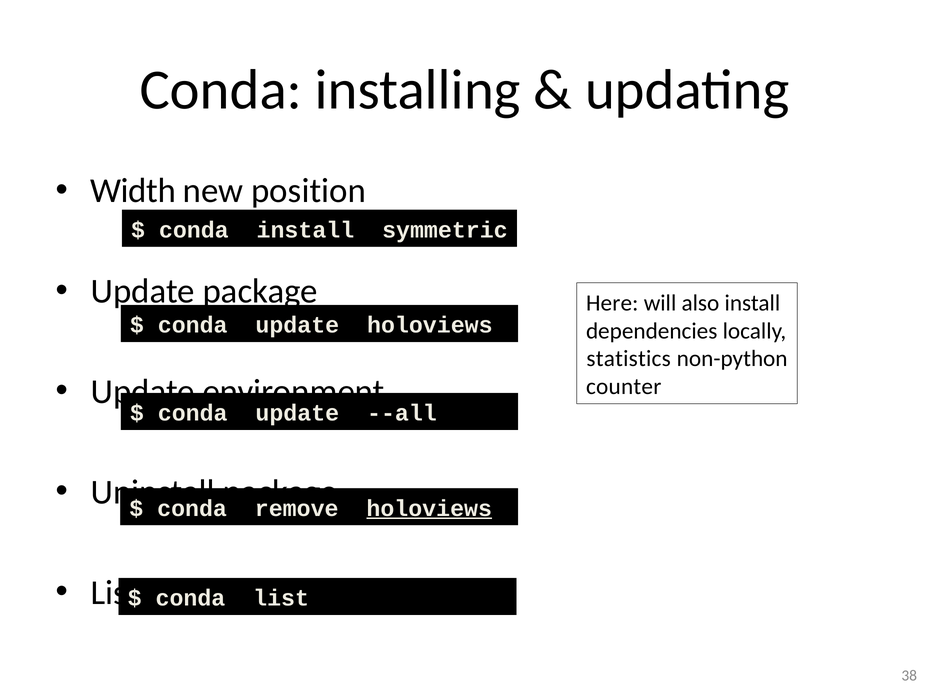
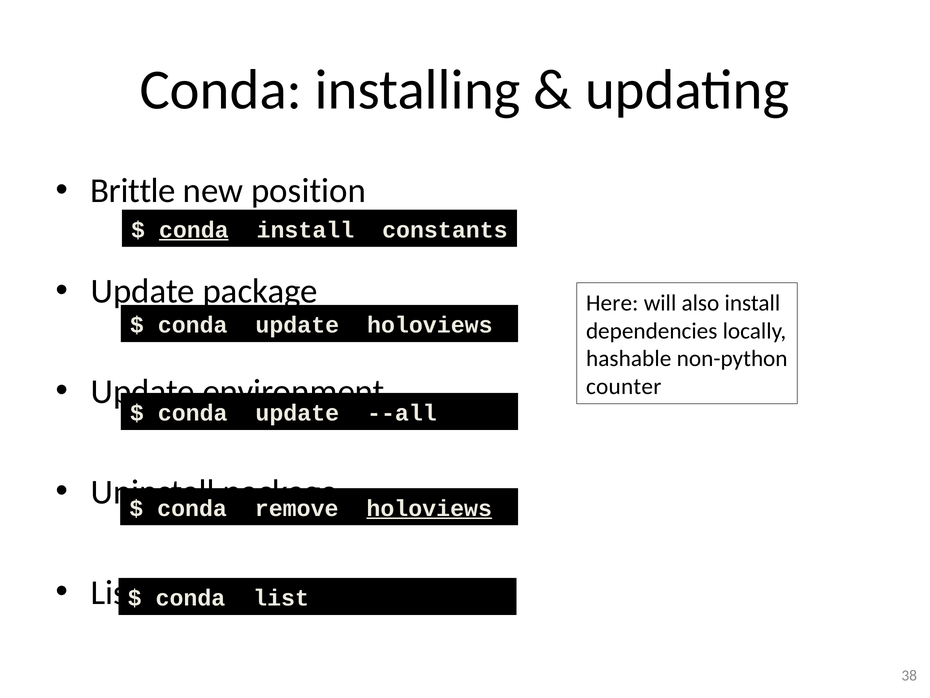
Width: Width -> Brittle (133, 191)
conda underline: none -> present (194, 230)
symmetric: symmetric -> constants (445, 230)
statistics: statistics -> hashable (629, 359)
